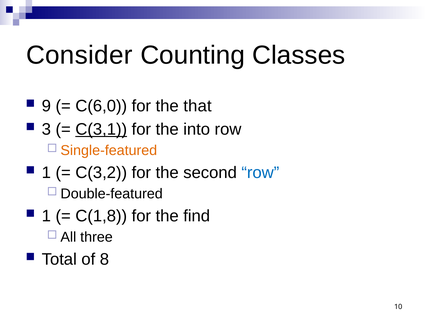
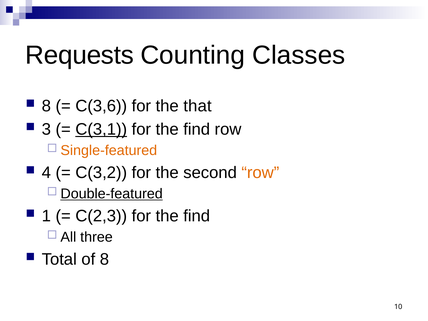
Consider: Consider -> Requests (80, 55)
9: 9 -> 8 (46, 106)
C(6,0: C(6,0 -> C(3,6 (101, 106)
into: into -> find (197, 129)
1: 1 -> 4 (46, 173)
row colour: blue -> orange (260, 173)
Double-featured underline: none -> present (112, 194)
C(1,8: C(1,8 -> C(2,3 (101, 216)
